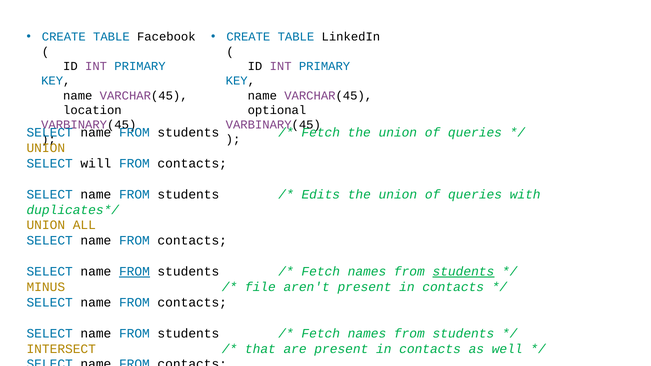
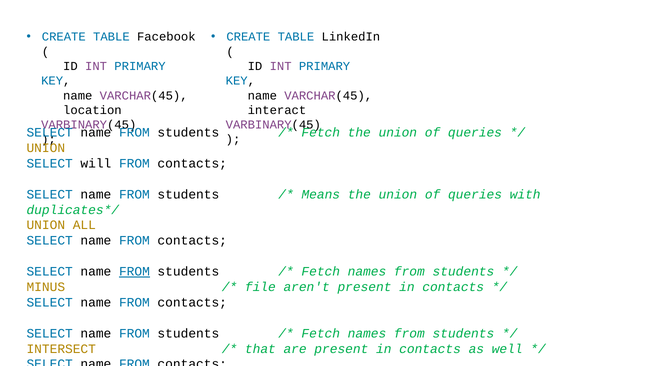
optional: optional -> interact (277, 110)
Edits: Edits -> Means (321, 194)
students underline: present -> none (463, 272)
